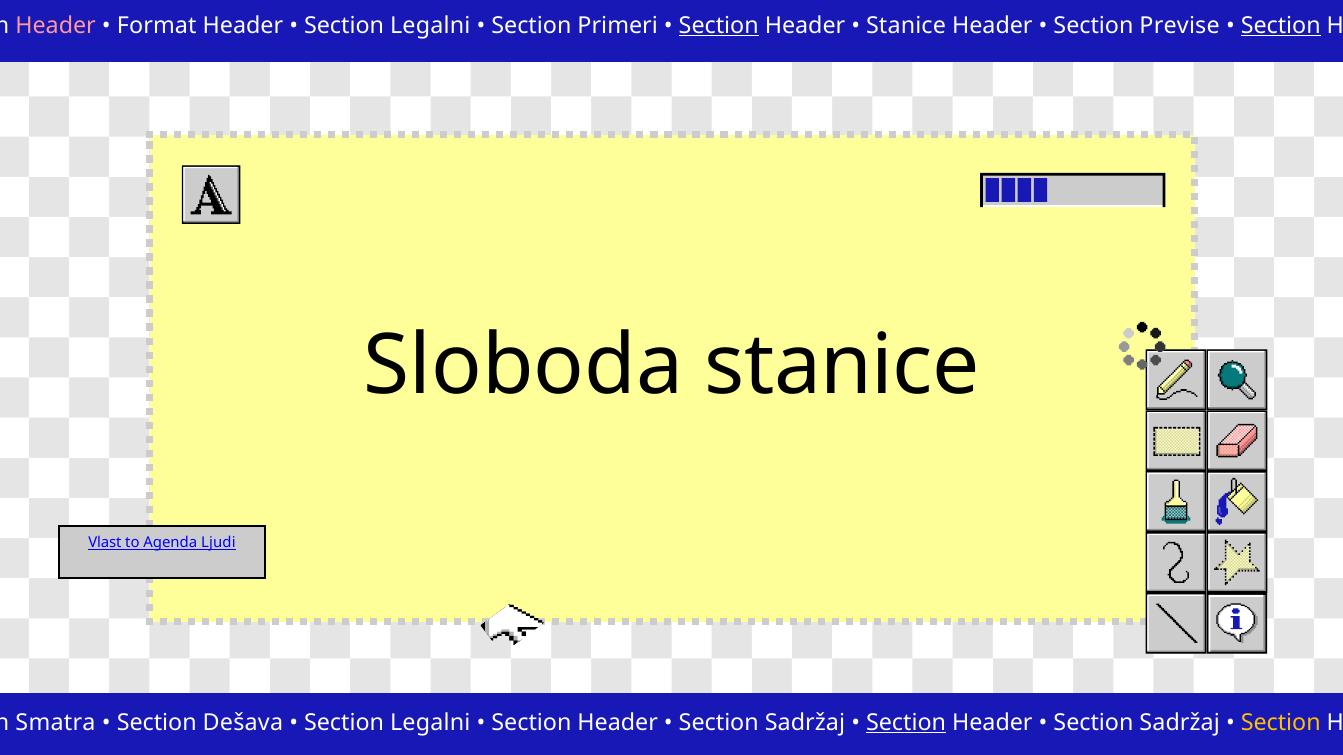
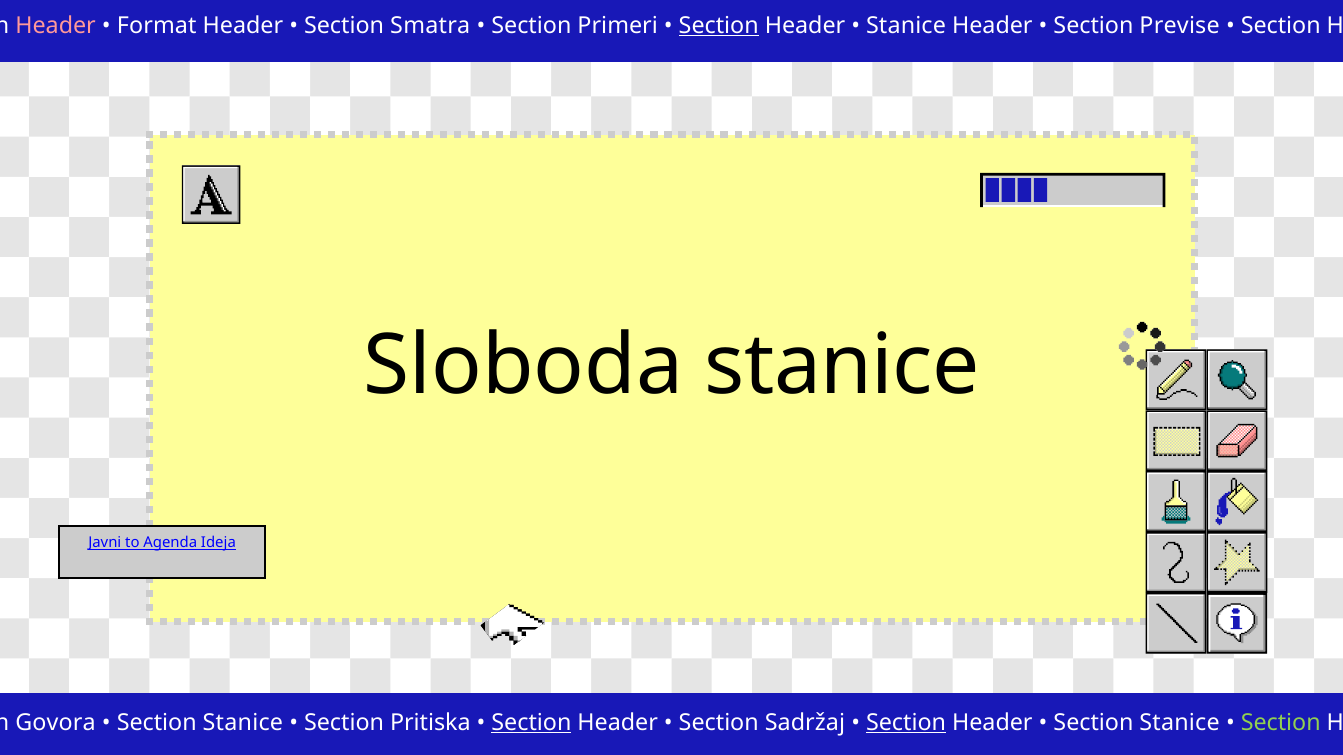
Legalni: Legalni -> Smatra (430, 26)
Section underline: present -> none (1281, 26)
Vlast: Vlast -> Javni (105, 543)
Ljudi: Ljudi -> Ideja (218, 543)
Smatra: Smatra -> Govora (56, 723)
Dešava: Dešava -> Stanice (243, 723)
Legalni: Legalni -> Pritiska (430, 723)
Section underline: none -> present (531, 723)
Sadržaj: Sadržaj -> Stanice (1180, 723)
Section colour: yellow -> light green (1281, 723)
